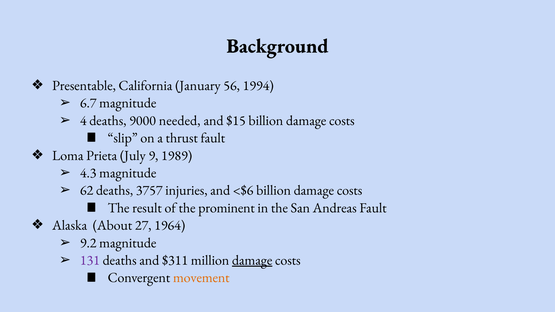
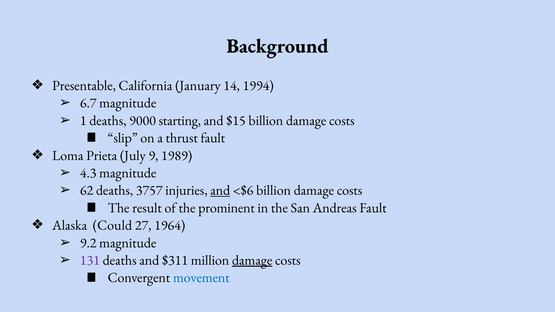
56: 56 -> 14 (232, 86)
4: 4 -> 1 (83, 121)
needed: needed -> starting (180, 121)
and underline: none -> present (220, 191)
About: About -> Could (112, 225)
movement colour: orange -> blue (201, 278)
